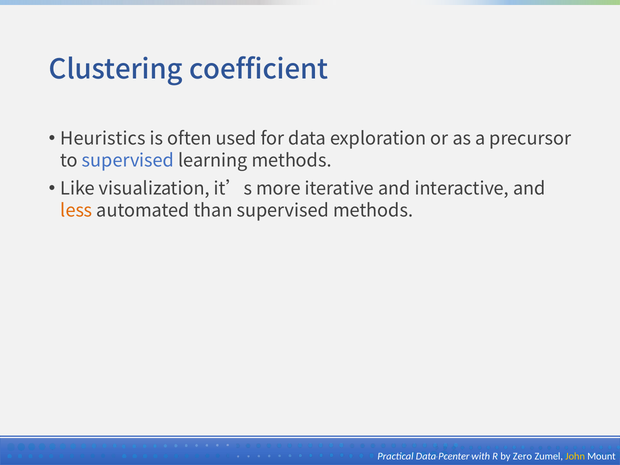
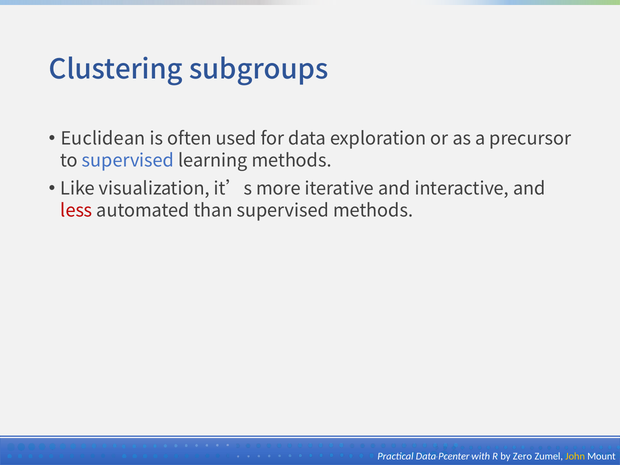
coefficient: coefficient -> subgroups (259, 70)
Heuristics: Heuristics -> Euclidean (103, 139)
less colour: orange -> red (76, 211)
